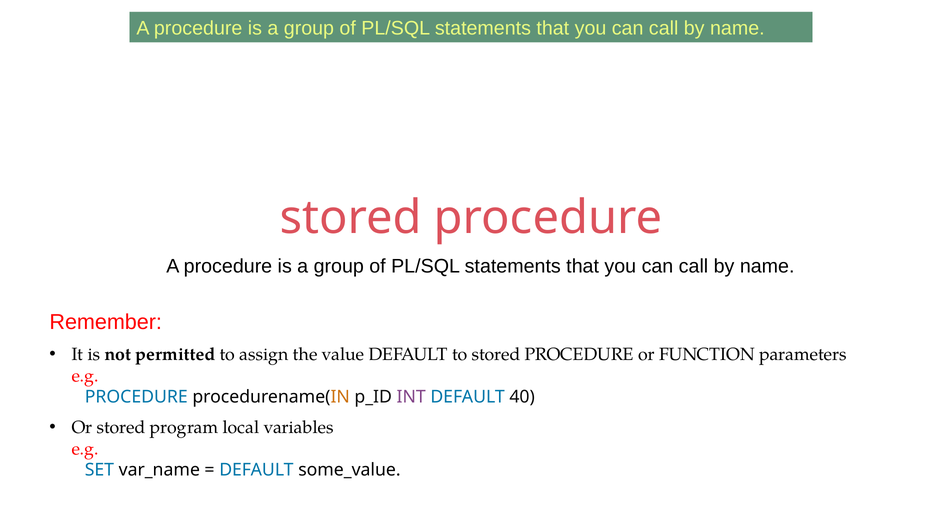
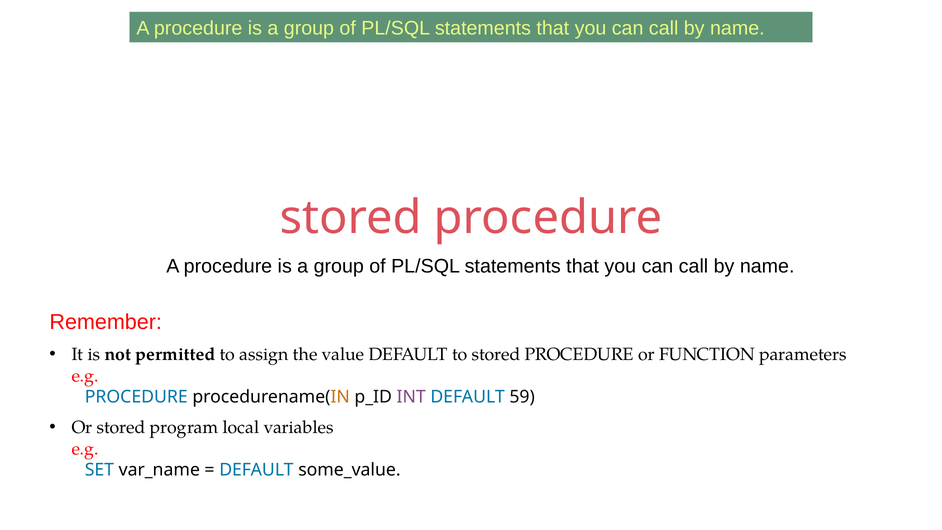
40: 40 -> 59 (522, 397)
